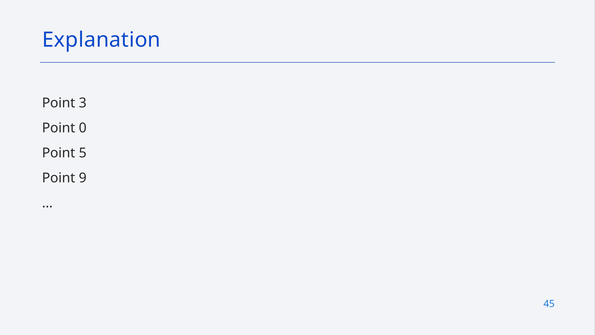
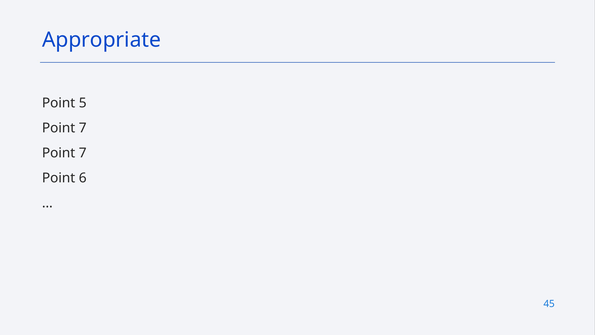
Explanation: Explanation -> Appropriate (101, 40)
3: 3 -> 5 (83, 103)
0: 0 -> 7 (83, 128)
5: 5 -> 7 (83, 153)
9: 9 -> 6 (83, 178)
